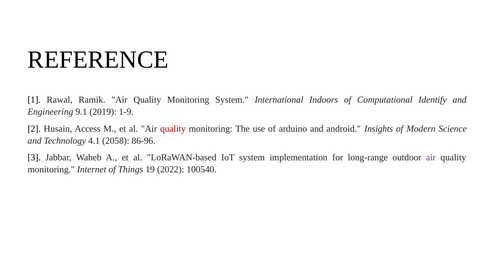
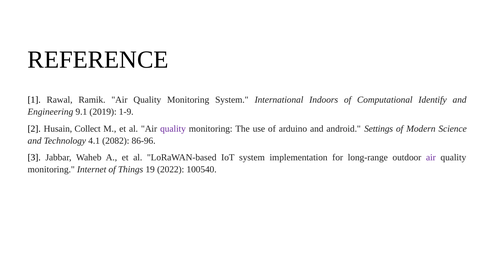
Access: Access -> Collect (88, 129)
quality colour: red -> purple (173, 129)
Insights: Insights -> Settings (379, 129)
2058: 2058 -> 2082 (116, 141)
